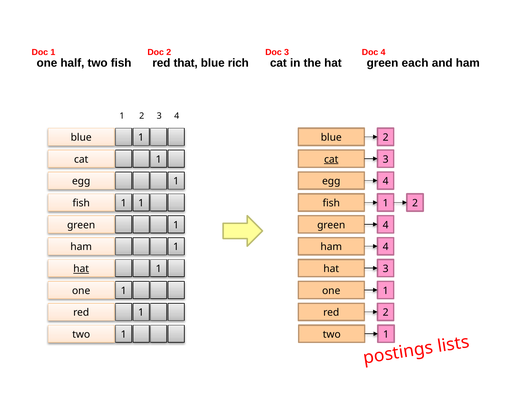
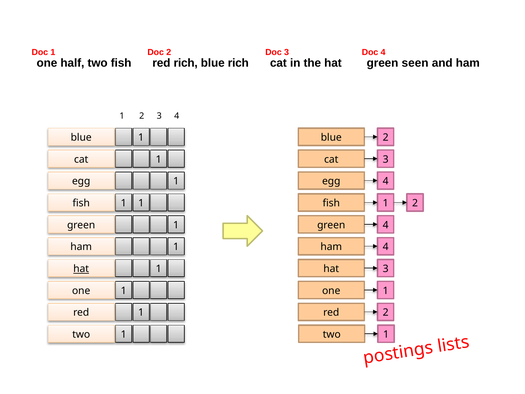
red that: that -> rich (186, 63)
each: each -> seen (415, 63)
cat underline: present -> none (331, 159)
